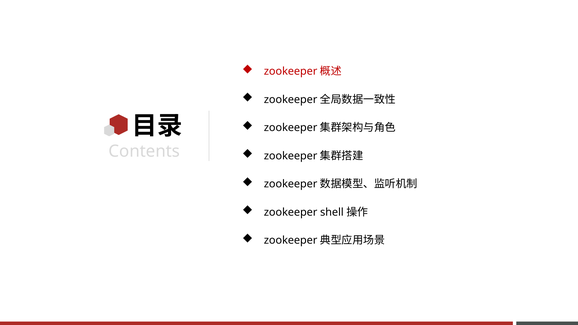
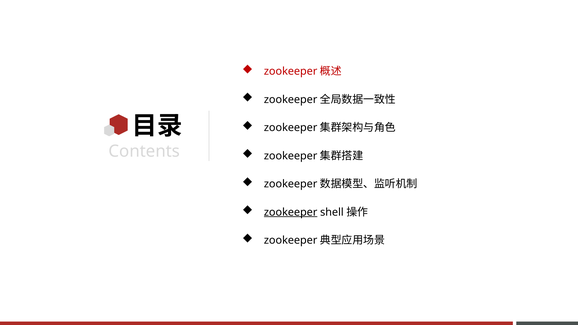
zookeeper underline: none -> present (291, 212)
